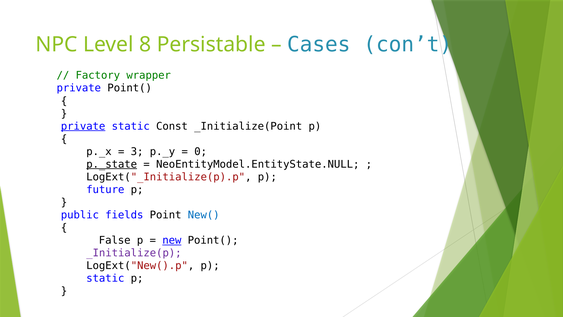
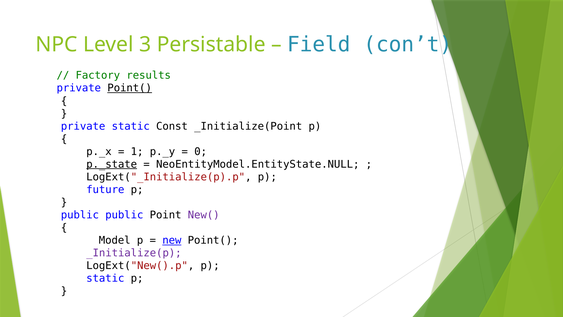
8: 8 -> 3 (145, 44)
Cases: Cases -> Field (319, 44)
wrapper: wrapper -> results (149, 75)
Point( underline: none -> present (130, 88)
private underline: present -> none (83, 126)
3: 3 -> 1 (137, 151)
public fields: fields -> public (124, 215)
New( colour: blue -> purple (204, 215)
False: False -> Model (115, 240)
